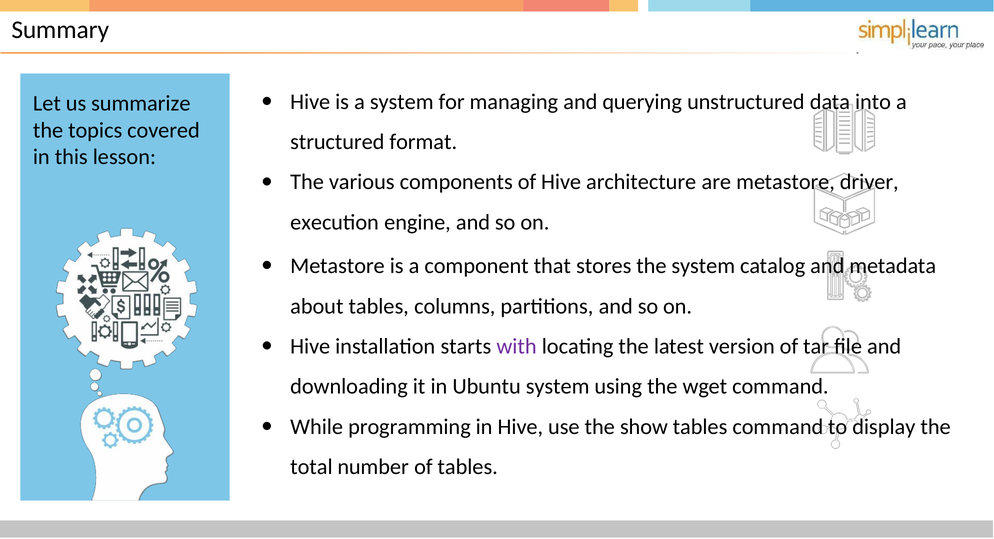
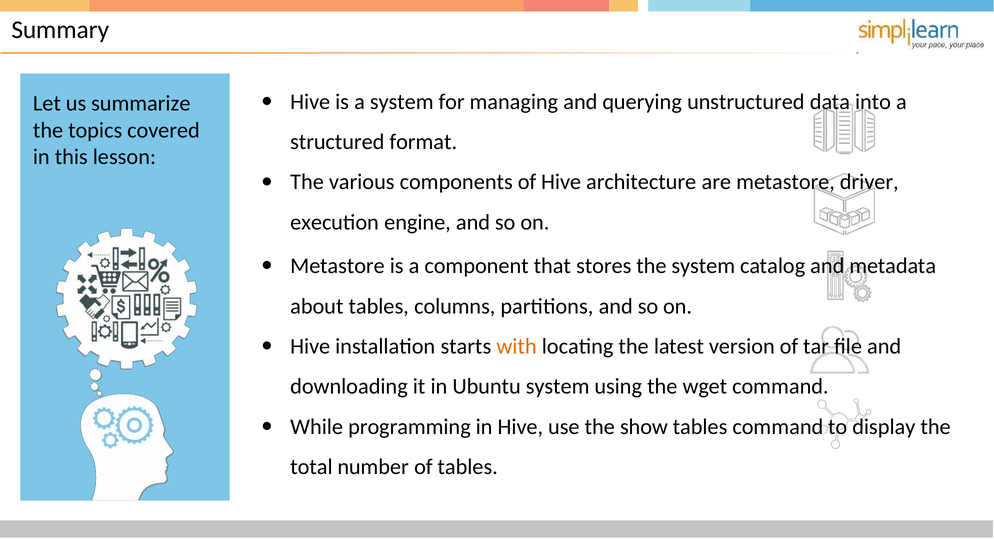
with colour: purple -> orange (517, 347)
